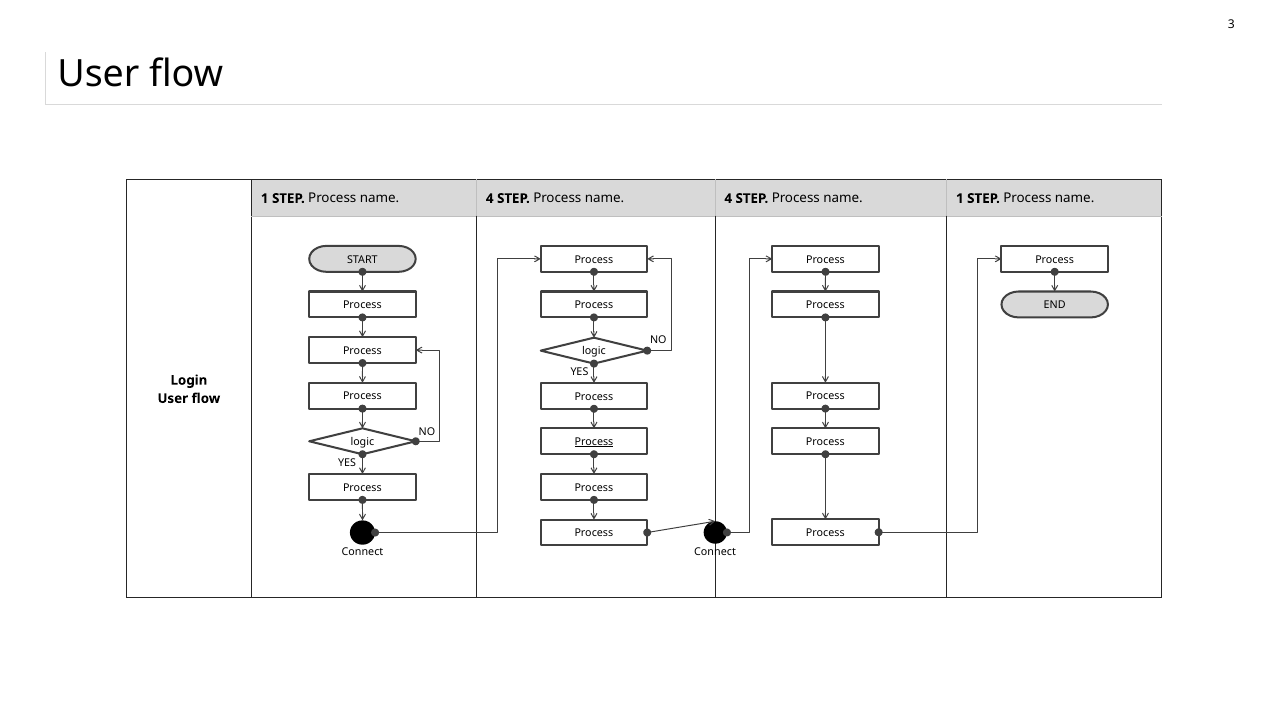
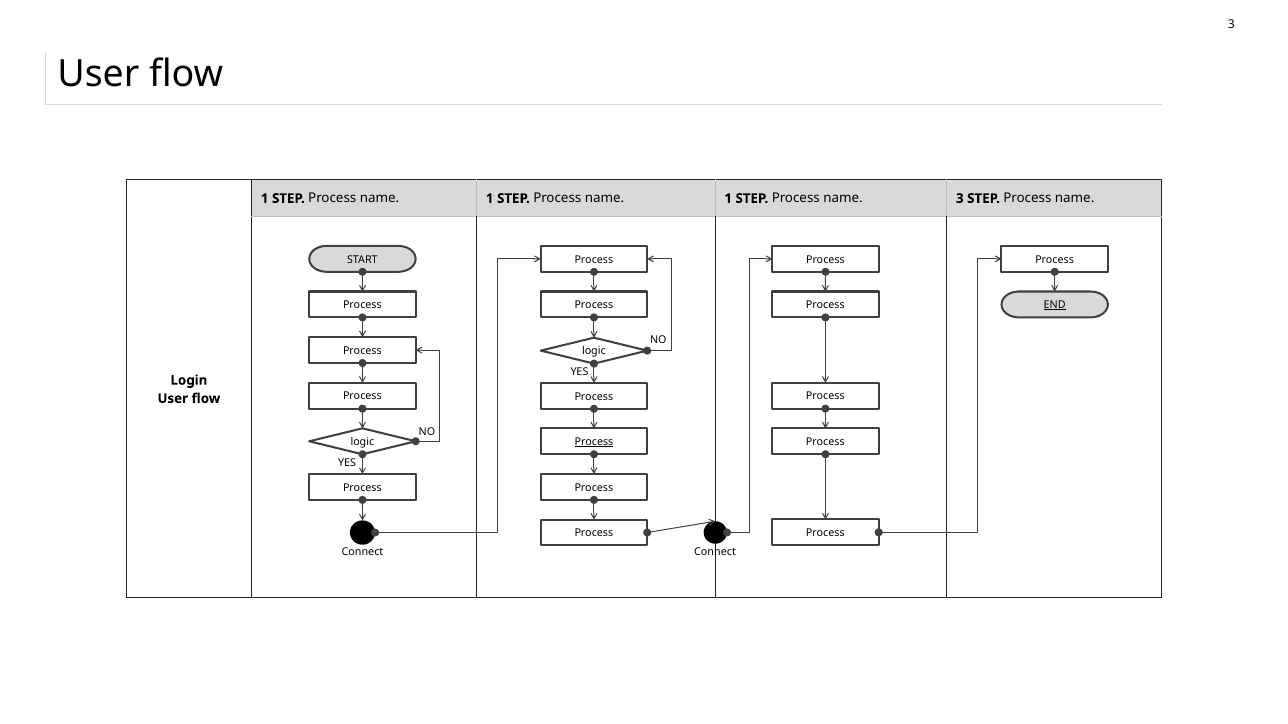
4: 4 -> 1 (490, 199)
4: 4 -> 1 (728, 199)
name 1: 1 -> 3 (960, 199)
END underline: none -> present (1055, 305)
